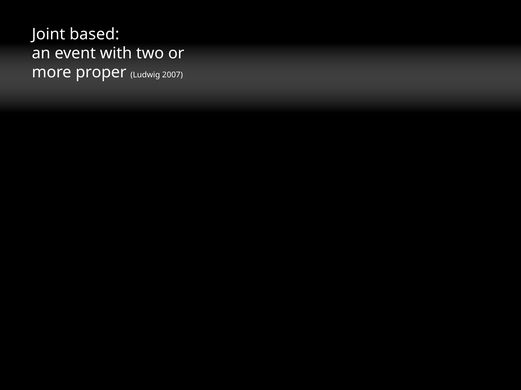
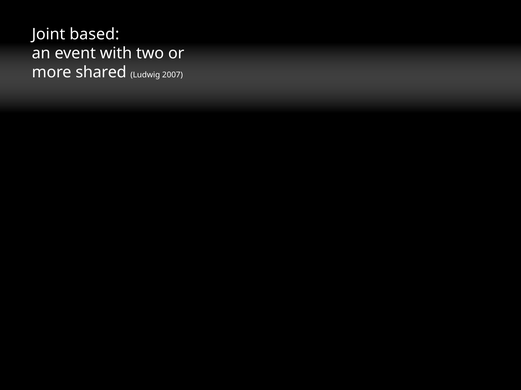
proper: proper -> shared (101, 72)
